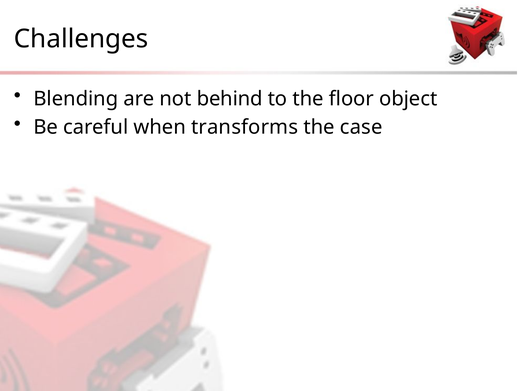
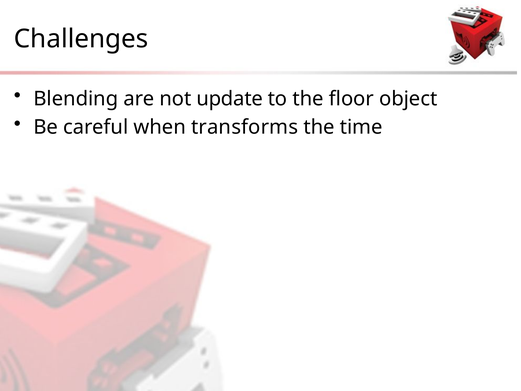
behind: behind -> update (230, 99)
case: case -> time (361, 127)
